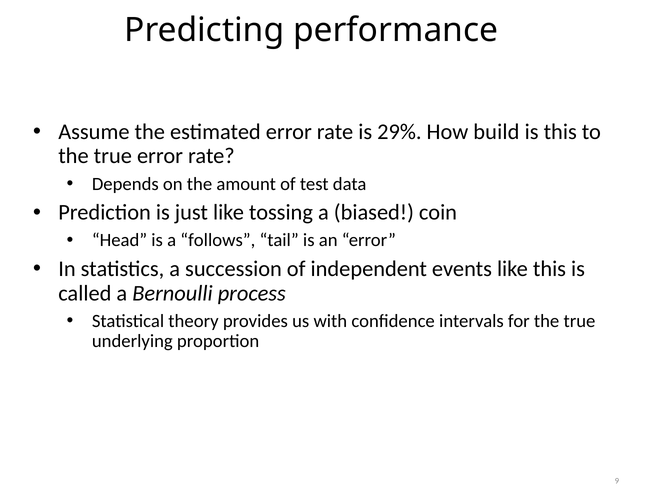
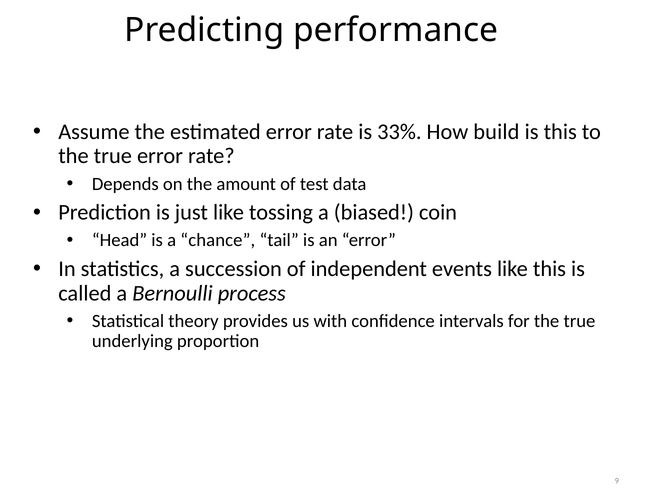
29%: 29% -> 33% (399, 132)
follows: follows -> chance (218, 240)
